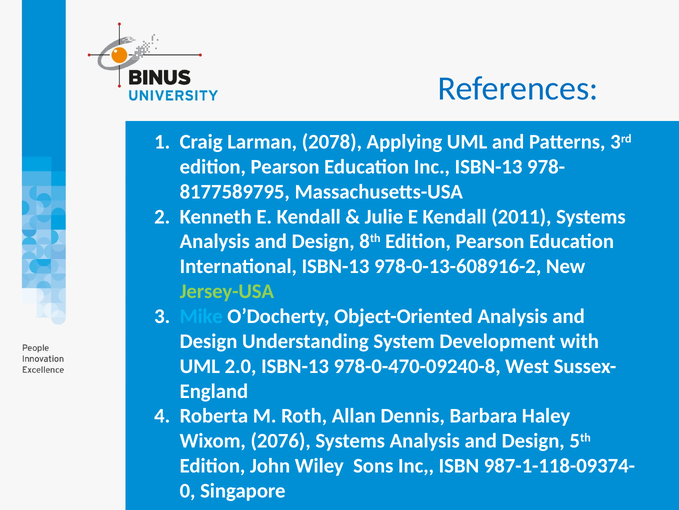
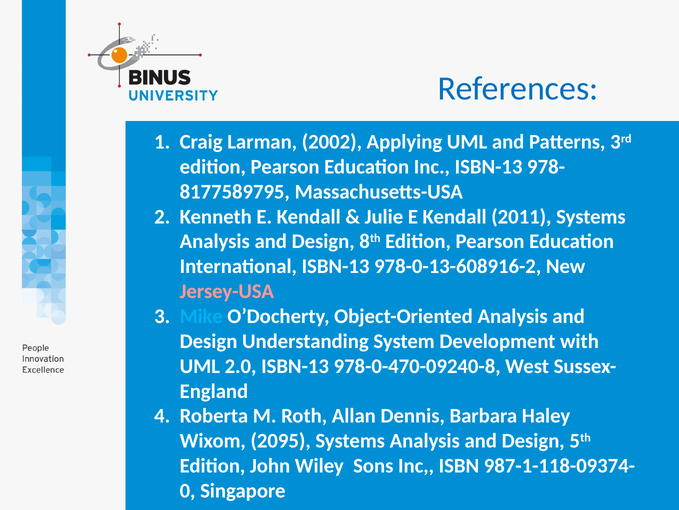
2078: 2078 -> 2002 (332, 142)
Jersey-USA colour: light green -> pink (227, 291)
2076: 2076 -> 2095 (281, 440)
